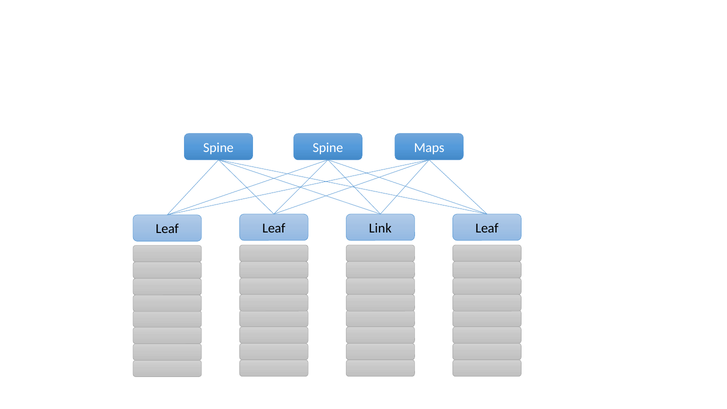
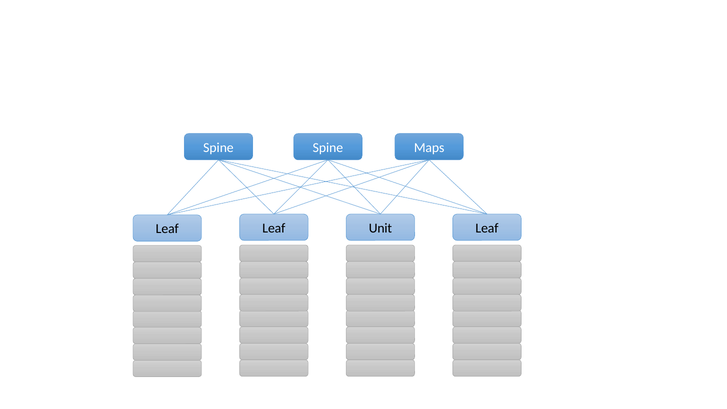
Link: Link -> Unit (380, 228)
